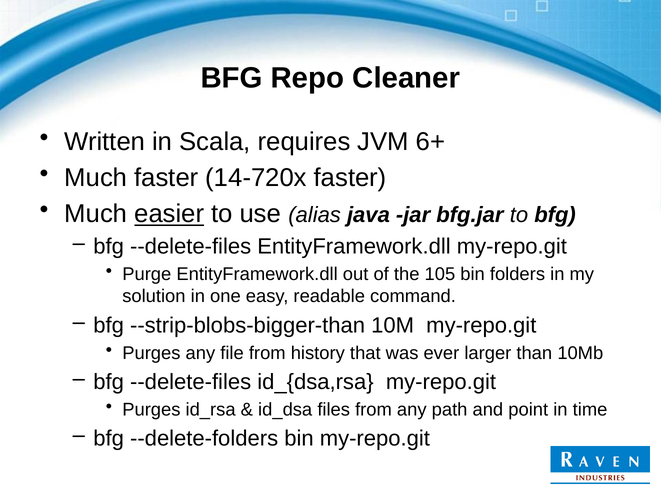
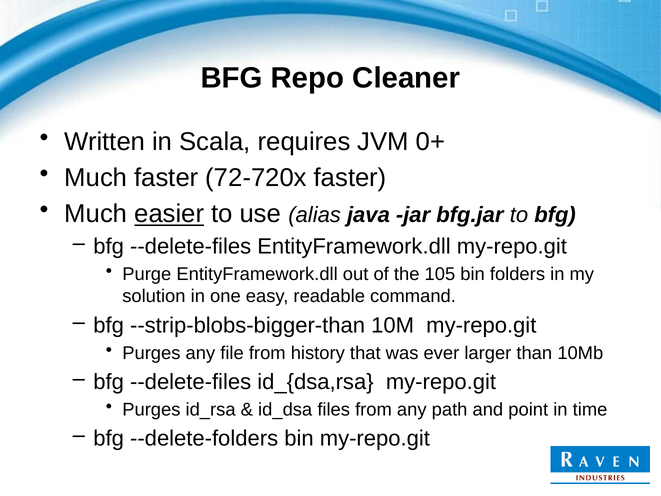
6+: 6+ -> 0+ (431, 142)
14-720x: 14-720x -> 72-720x (256, 178)
